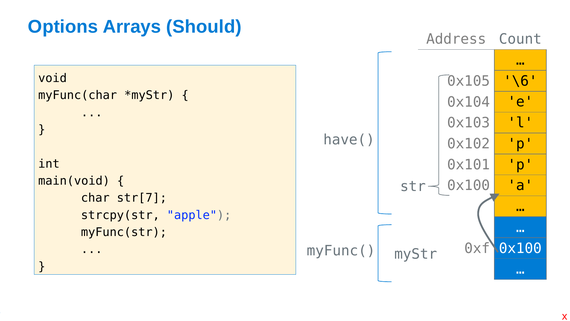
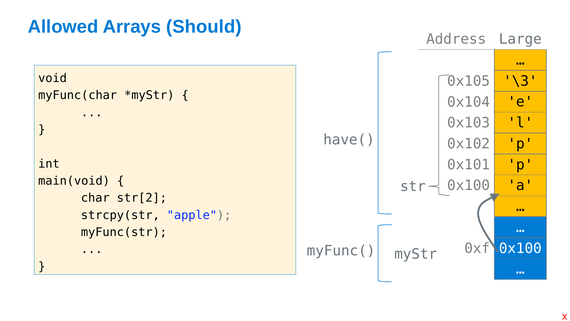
Options: Options -> Allowed (63, 27)
Count: Count -> Large (520, 39)
\6: \6 -> \3 (520, 81)
str[7: str[7 -> str[2 (142, 198)
